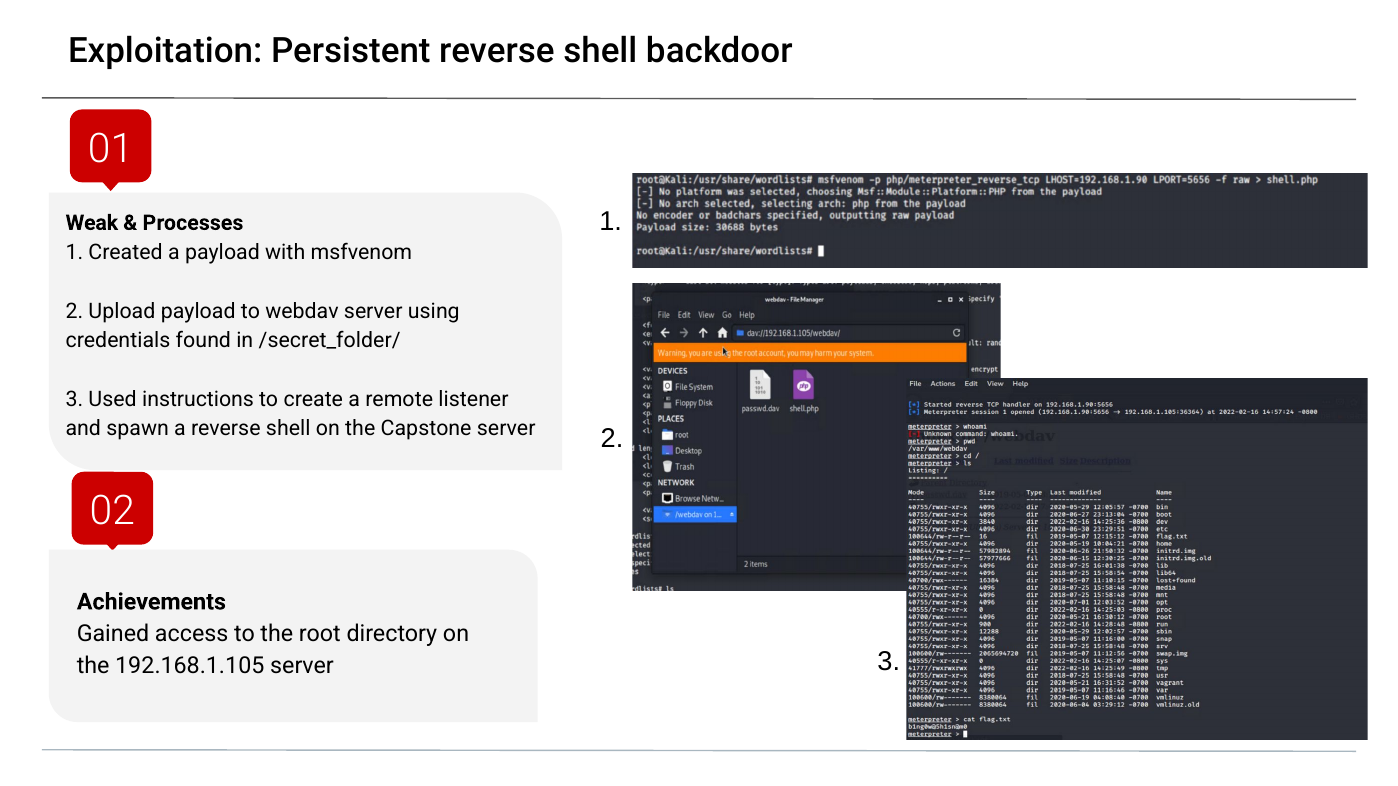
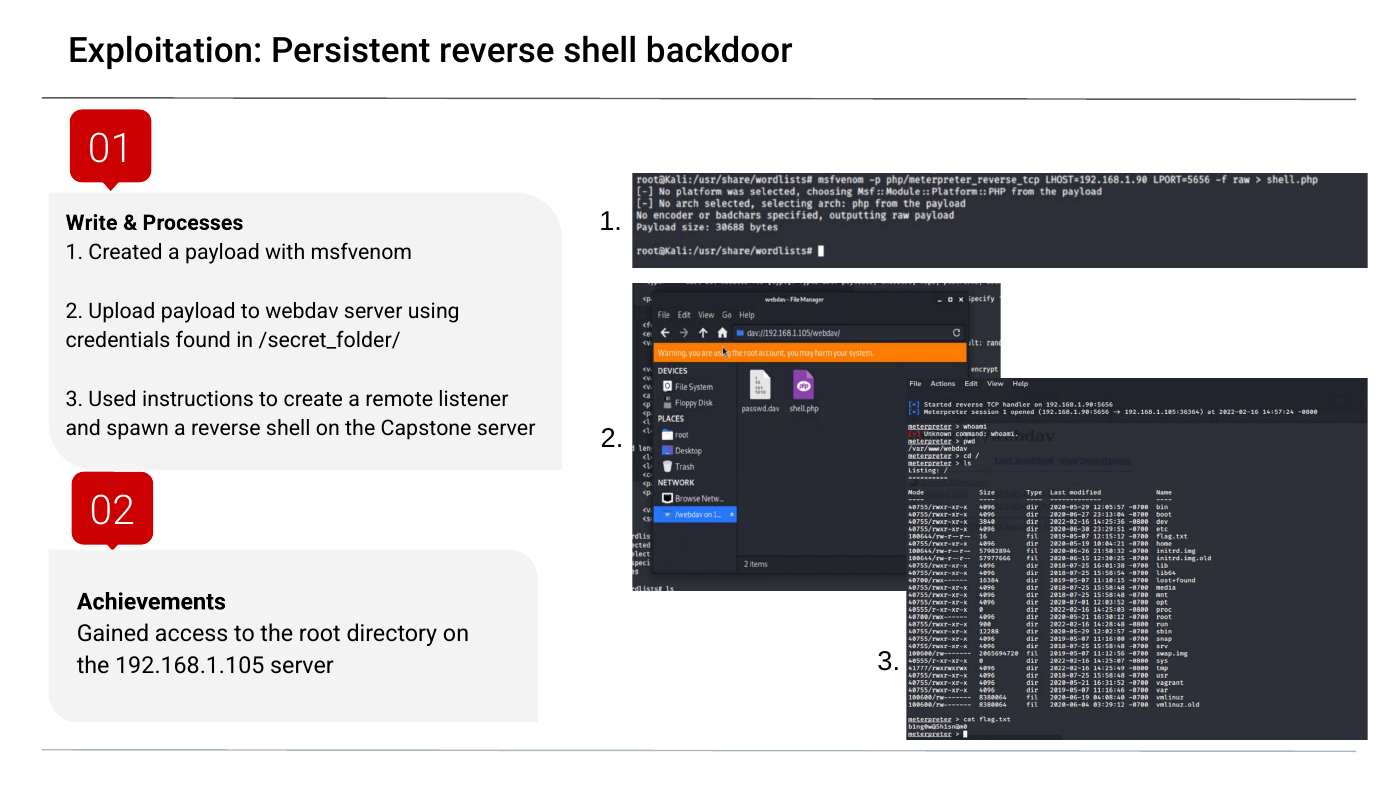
Weak: Weak -> Write (92, 223)
